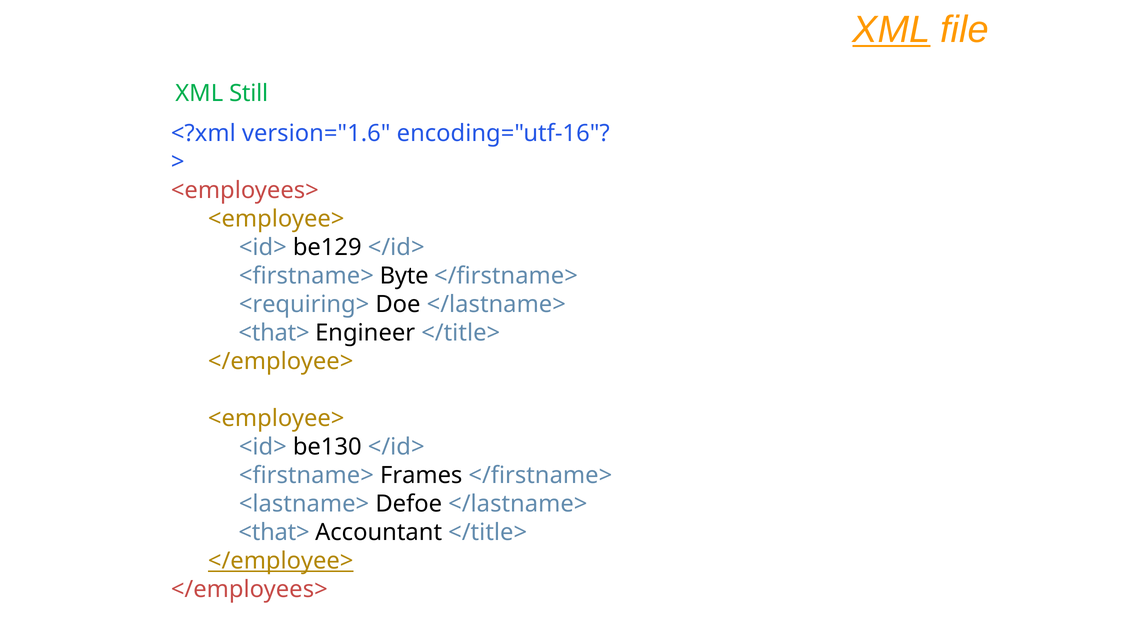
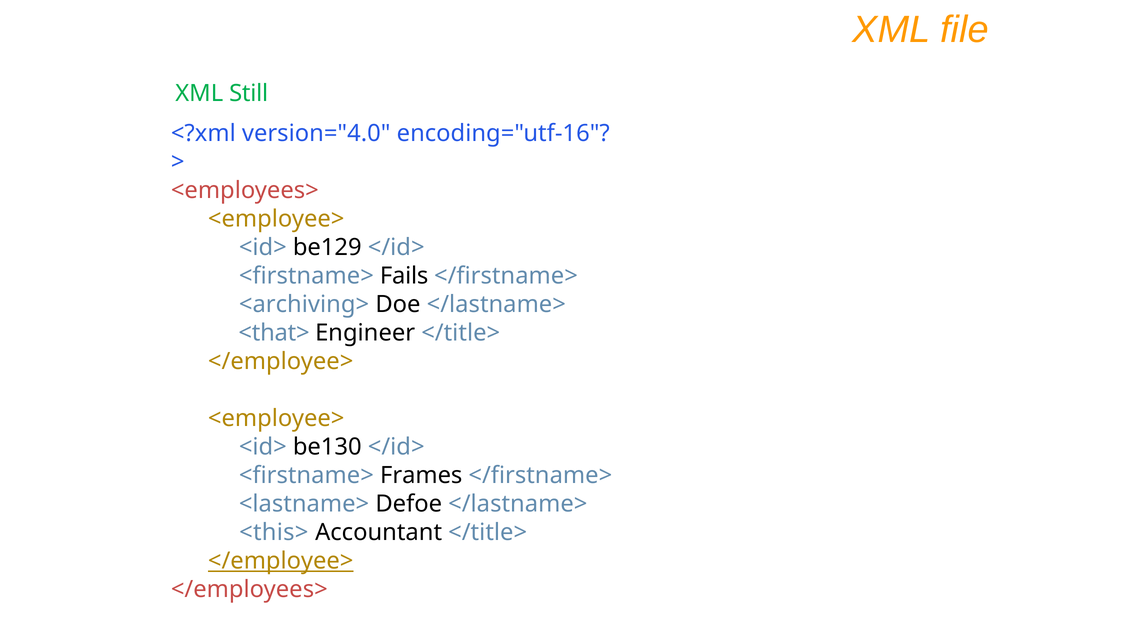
XML underline: present -> none (891, 30)
version="1.6: version="1.6 -> version="4.0 (316, 134)
Byte: Byte -> Fails (404, 276)
<requiring>: <requiring> -> <archiving> (304, 305)
<that>: <that> -> <this> (274, 533)
